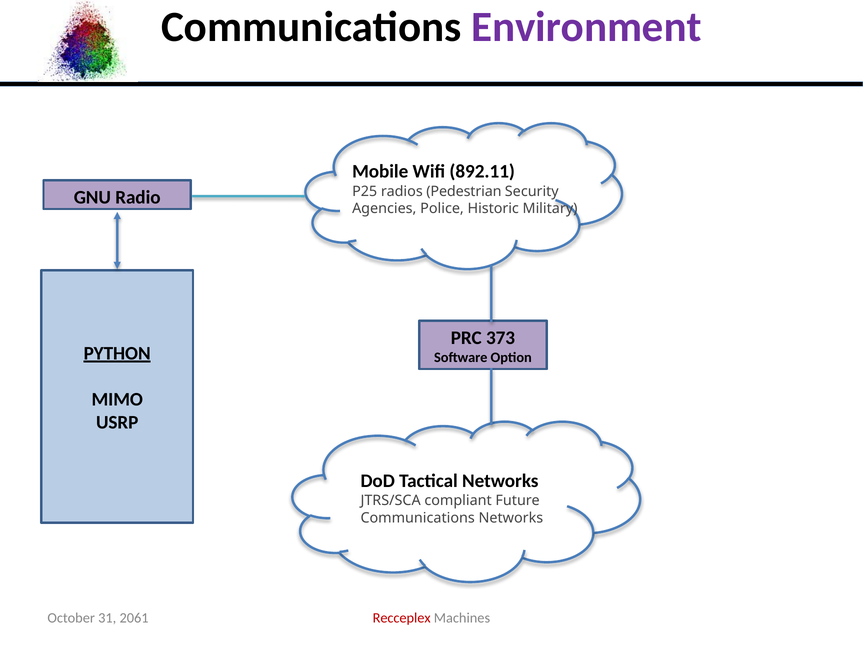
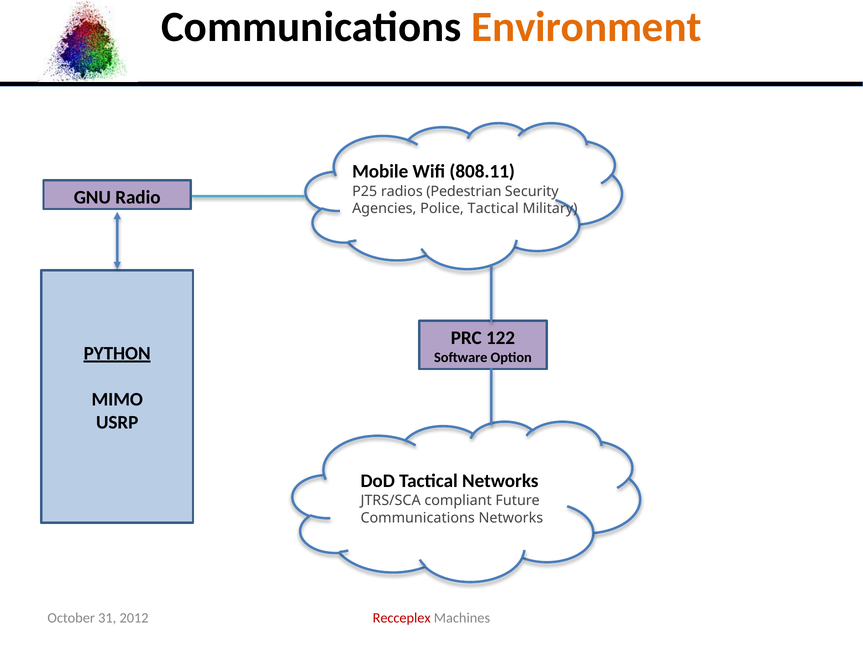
Environment colour: purple -> orange (586, 27)
892.11: 892.11 -> 808.11 (482, 172)
Police Historic: Historic -> Tactical (493, 209)
373: 373 -> 122 (501, 338)
2061: 2061 -> 2012 (134, 618)
